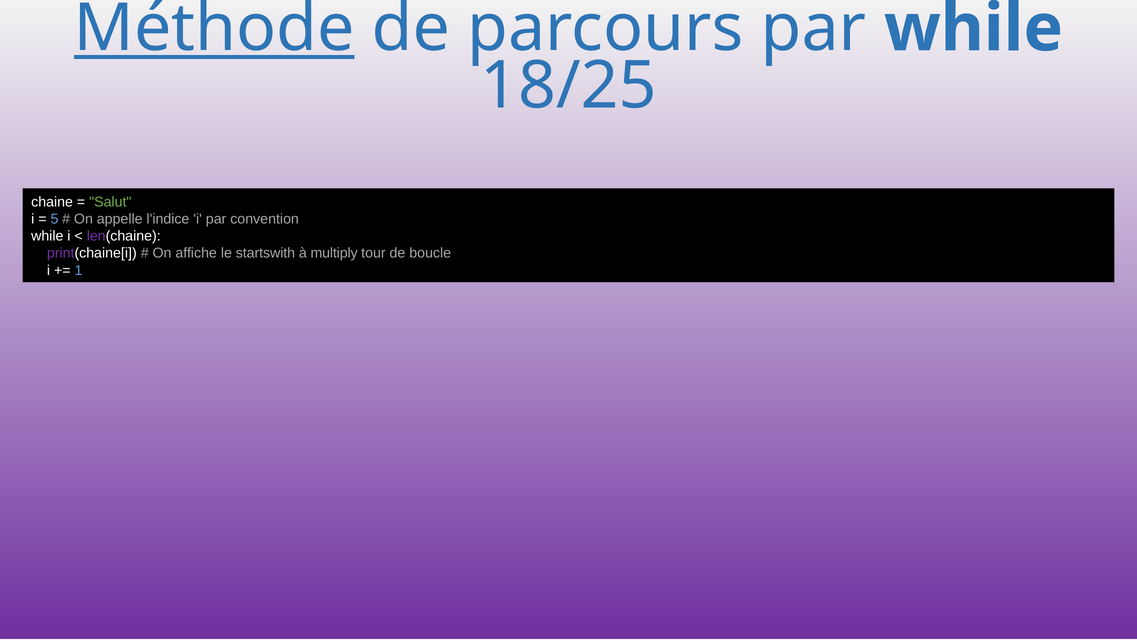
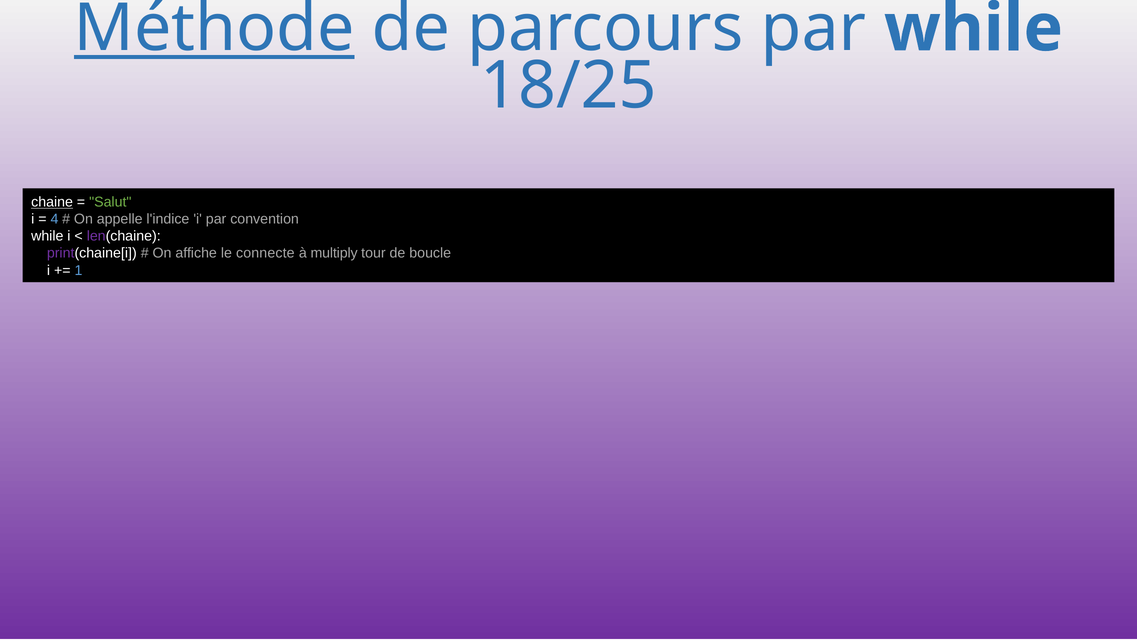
chaine underline: none -> present (52, 202)
5: 5 -> 4 (54, 219)
startswith: startswith -> connecte (265, 253)
